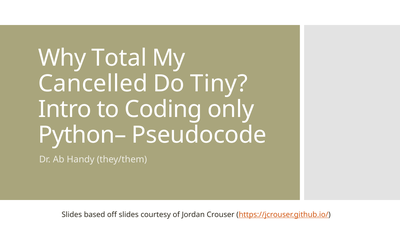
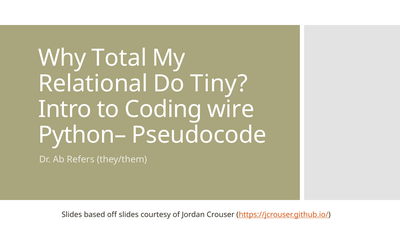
Cancelled: Cancelled -> Relational (93, 84)
only: only -> wire (231, 109)
Handy: Handy -> Refers (81, 160)
